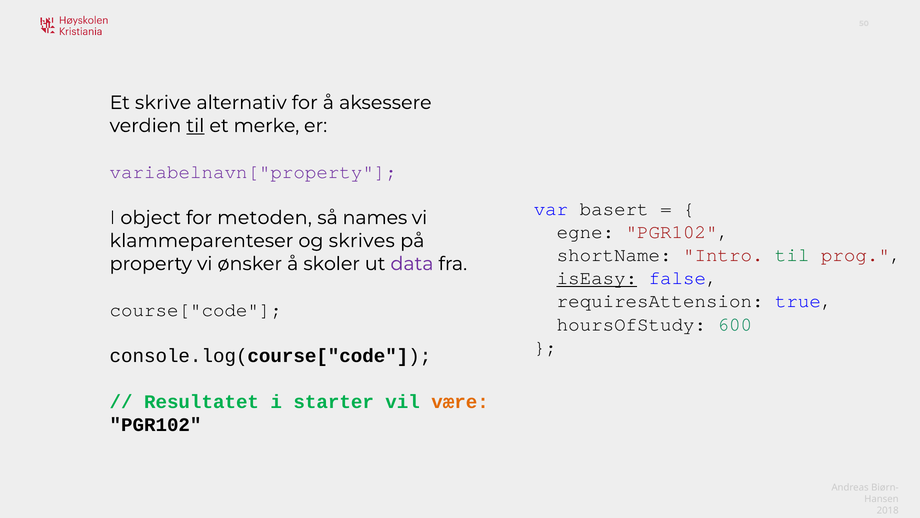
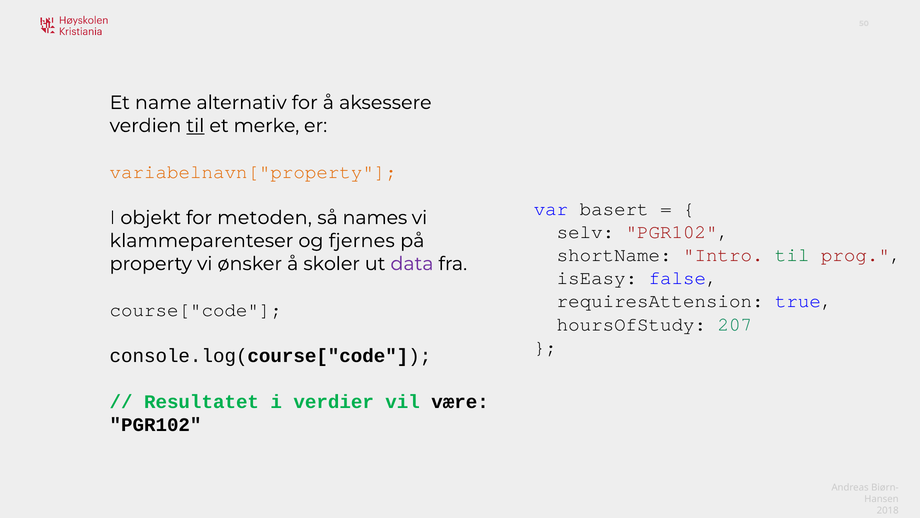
skrive: skrive -> name (163, 103)
variabelnavn["property colour: purple -> orange (253, 172)
object: object -> objekt (151, 218)
egne: egne -> selv (585, 232)
skrives: skrives -> fjernes (362, 241)
isEasy underline: present -> none (597, 278)
600: 600 -> 207 (735, 324)
starter: starter -> verdier (334, 402)
være colour: orange -> black (460, 402)
